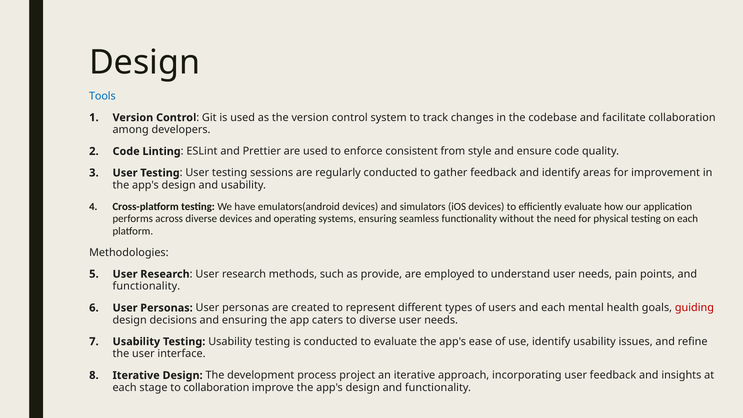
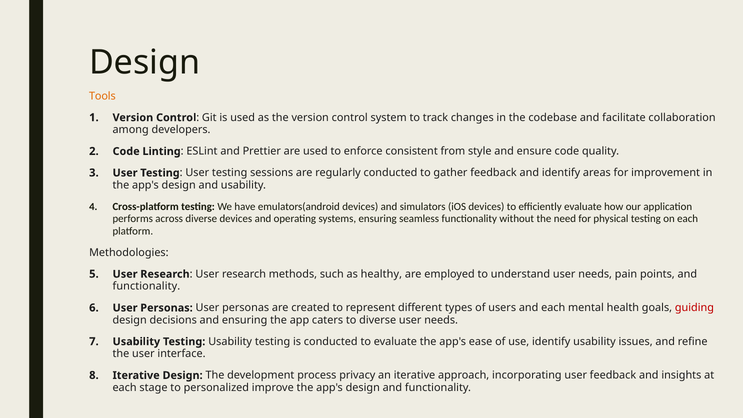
Tools colour: blue -> orange (102, 96)
provide: provide -> healthy (381, 274)
project: project -> privacy (357, 375)
to collaboration: collaboration -> personalized (216, 388)
